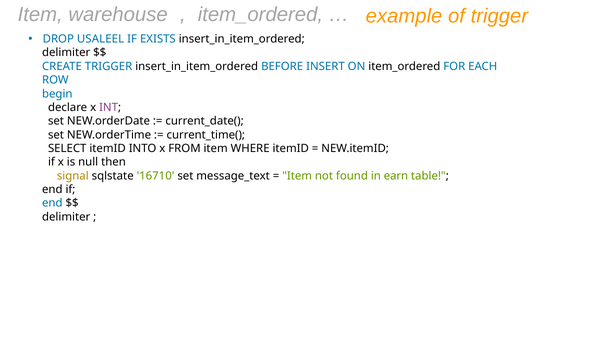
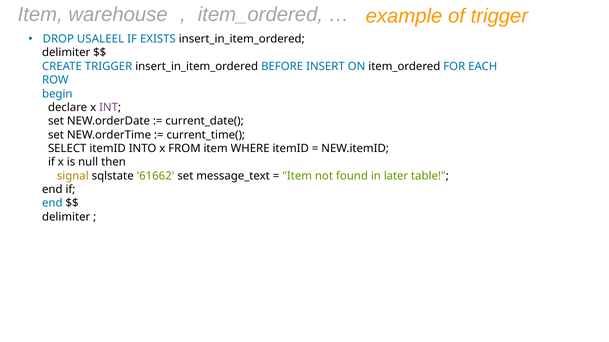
16710: 16710 -> 61662 (155, 176)
earn: earn -> later (396, 176)
